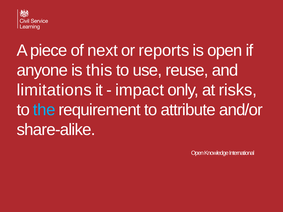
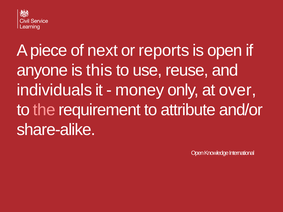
limitations: limitations -> individuals (54, 90)
impact: impact -> money (140, 90)
risks: risks -> over (238, 90)
the colour: light blue -> pink (44, 110)
